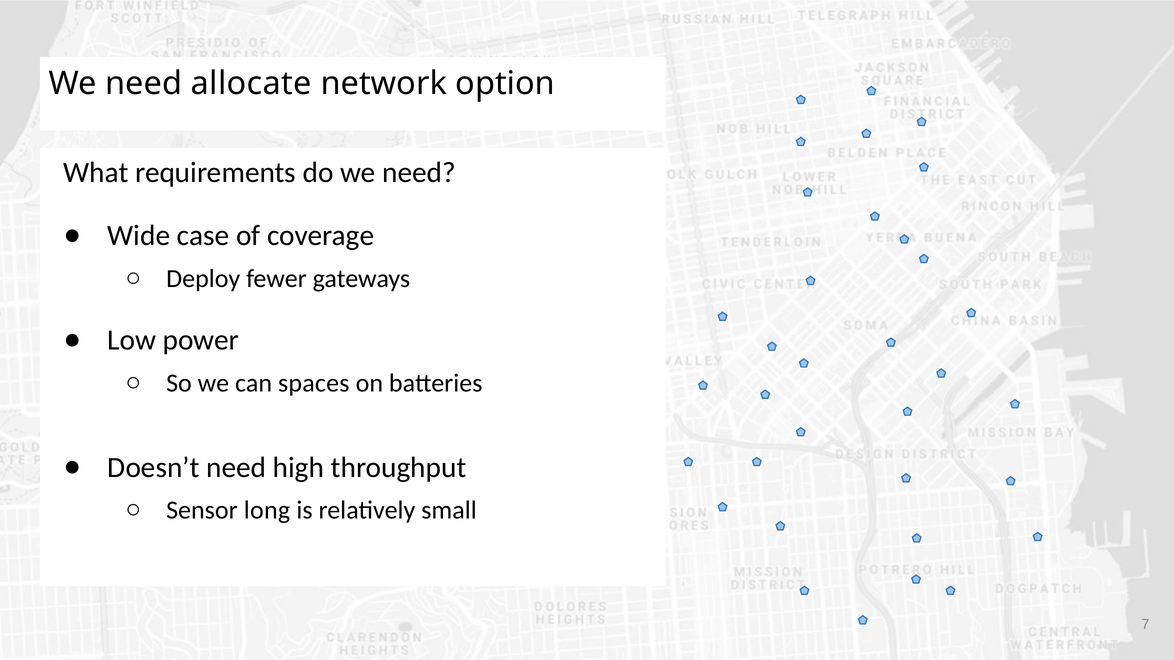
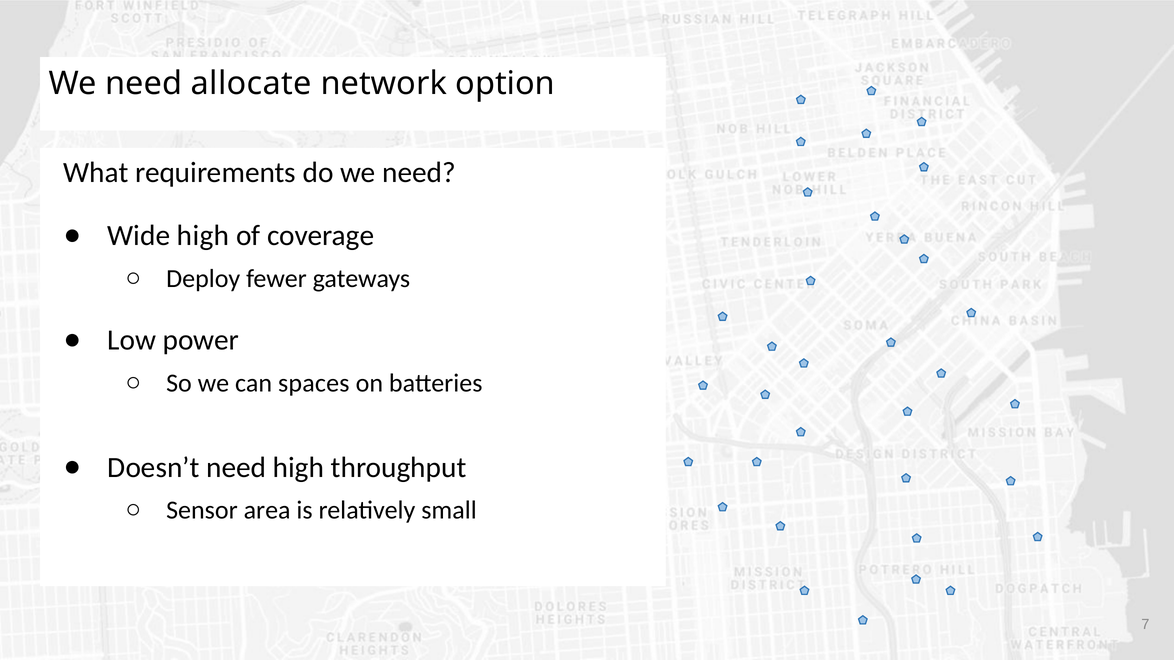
Wide case: case -> high (203, 236)
long: long -> area (267, 511)
